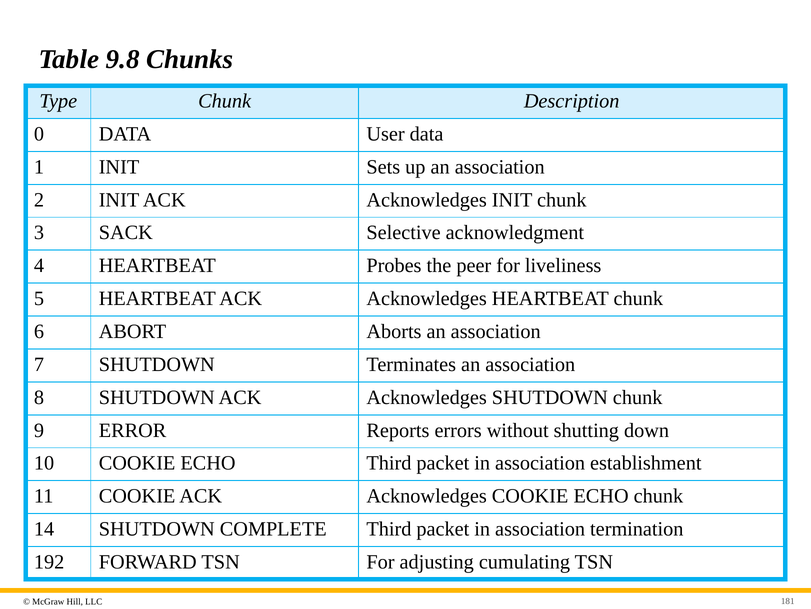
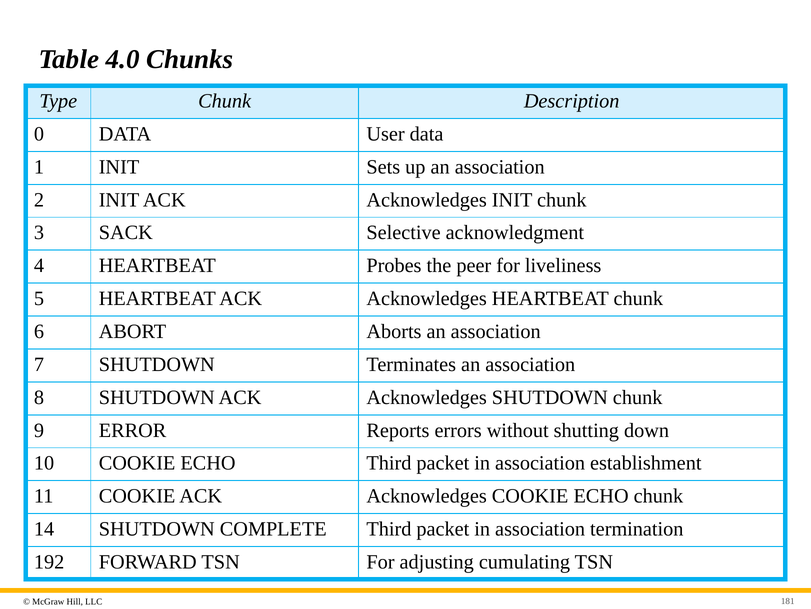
9.8: 9.8 -> 4.0 (123, 59)
